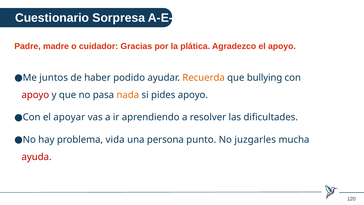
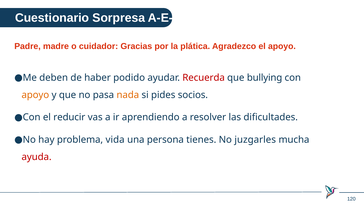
juntos: juntos -> deben (54, 78)
Recuerda colour: orange -> red (204, 78)
apoyo colour: red -> orange (35, 95)
pides apoyo: apoyo -> socios (193, 95)
apoyar: apoyar -> reducir (69, 117)
punto: punto -> tienes (201, 140)
